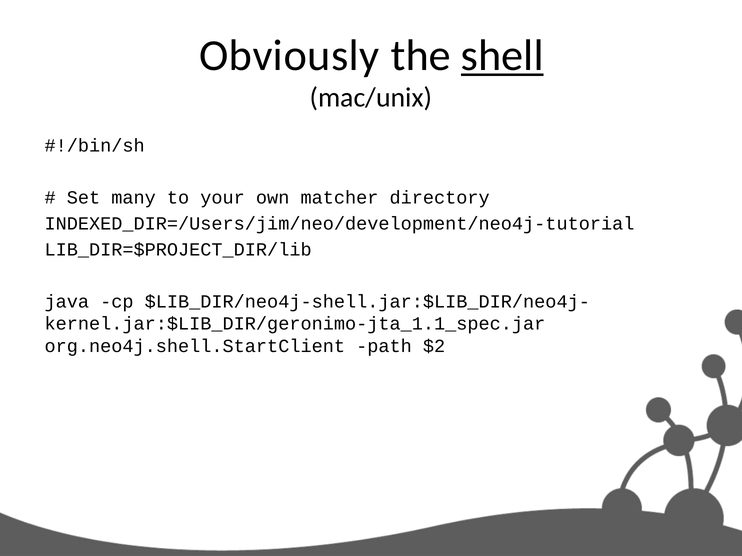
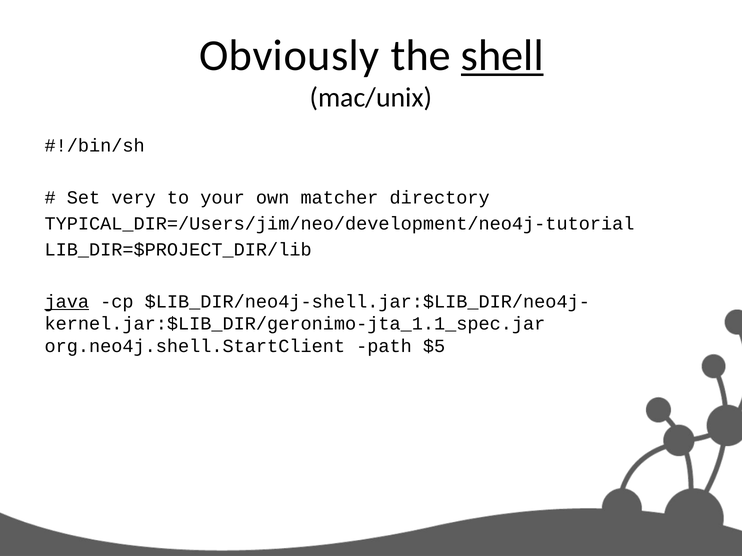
many: many -> very (134, 198)
INDEXED_DIR=/Users/jim/neo/development/neo4j-tutorial: INDEXED_DIR=/Users/jim/neo/development/neo4j-tutorial -> TYPICAL_DIR=/Users/jim/neo/development/neo4j-tutorial (339, 224)
java underline: none -> present (67, 302)
$2: $2 -> $5 (434, 346)
